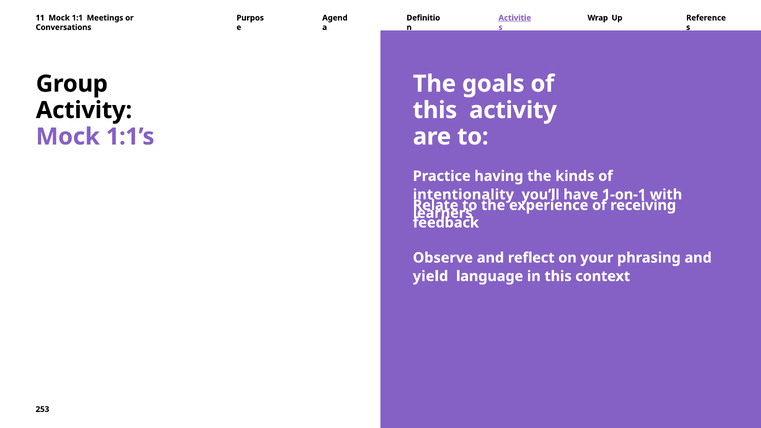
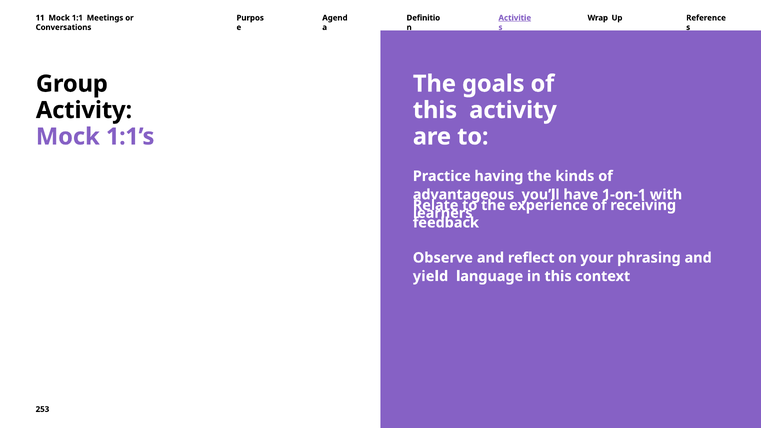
intentionality: intentionality -> advantageous (464, 195)
